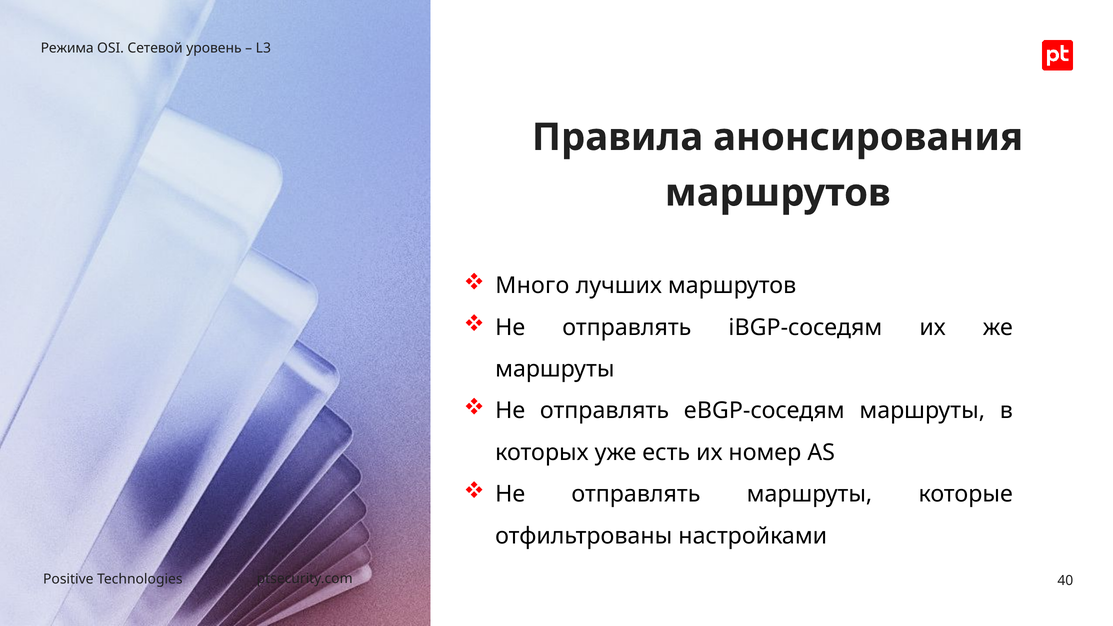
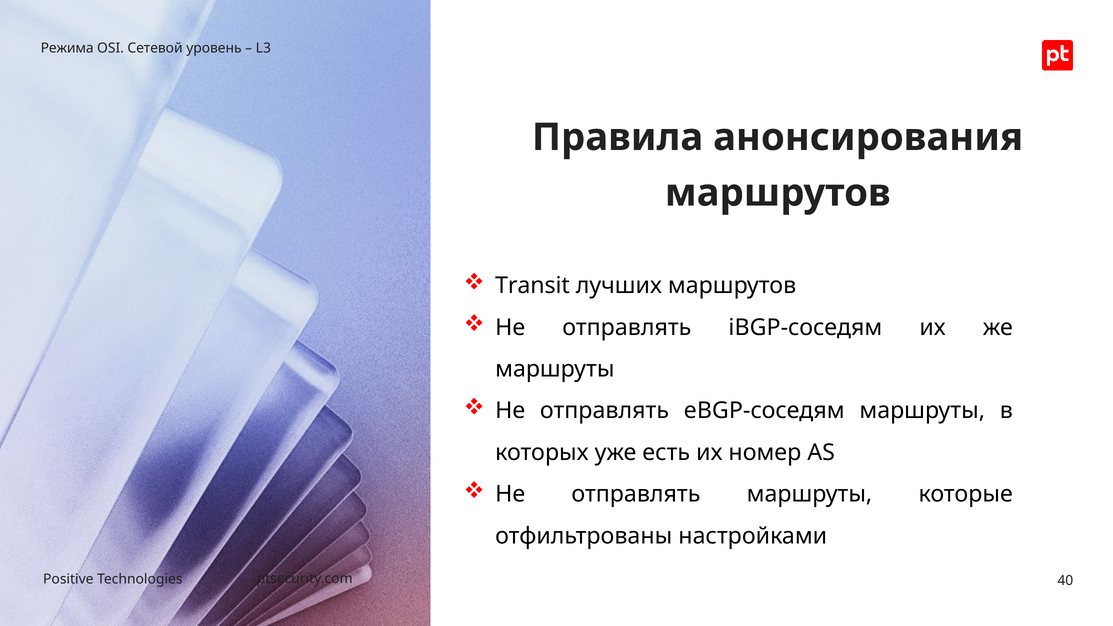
Много: Много -> Transit (533, 286)
